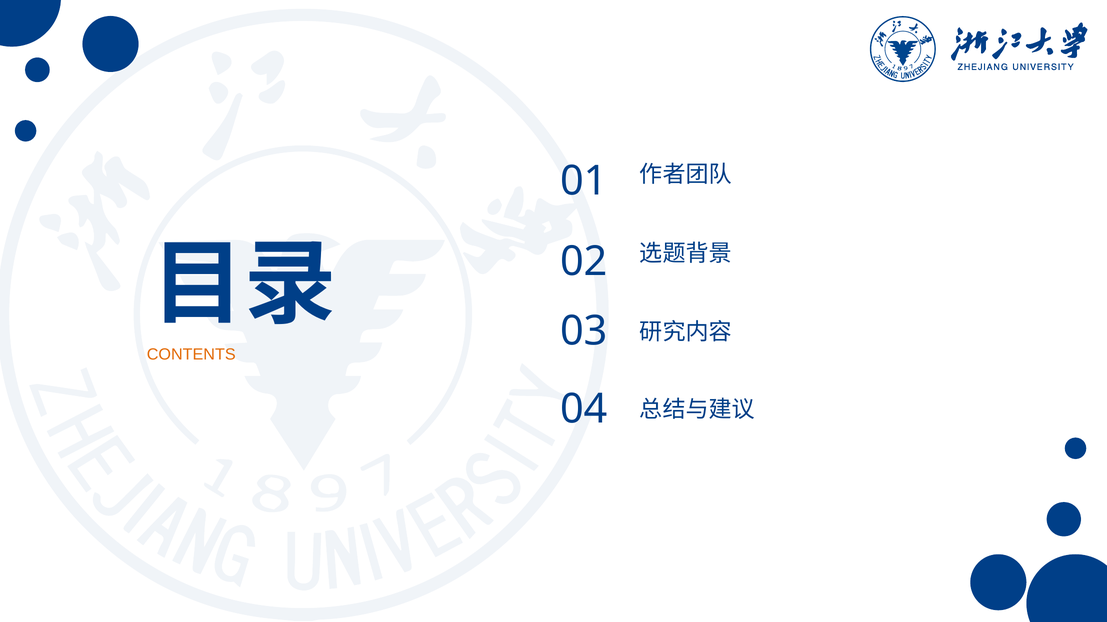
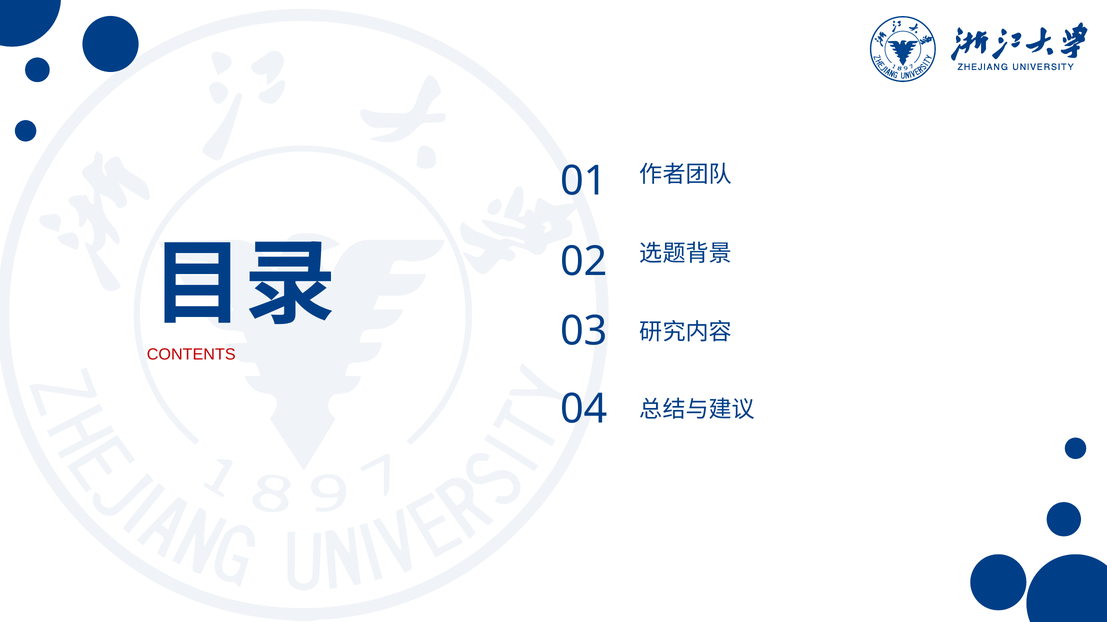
CONTENTS colour: orange -> red (191, 355)
